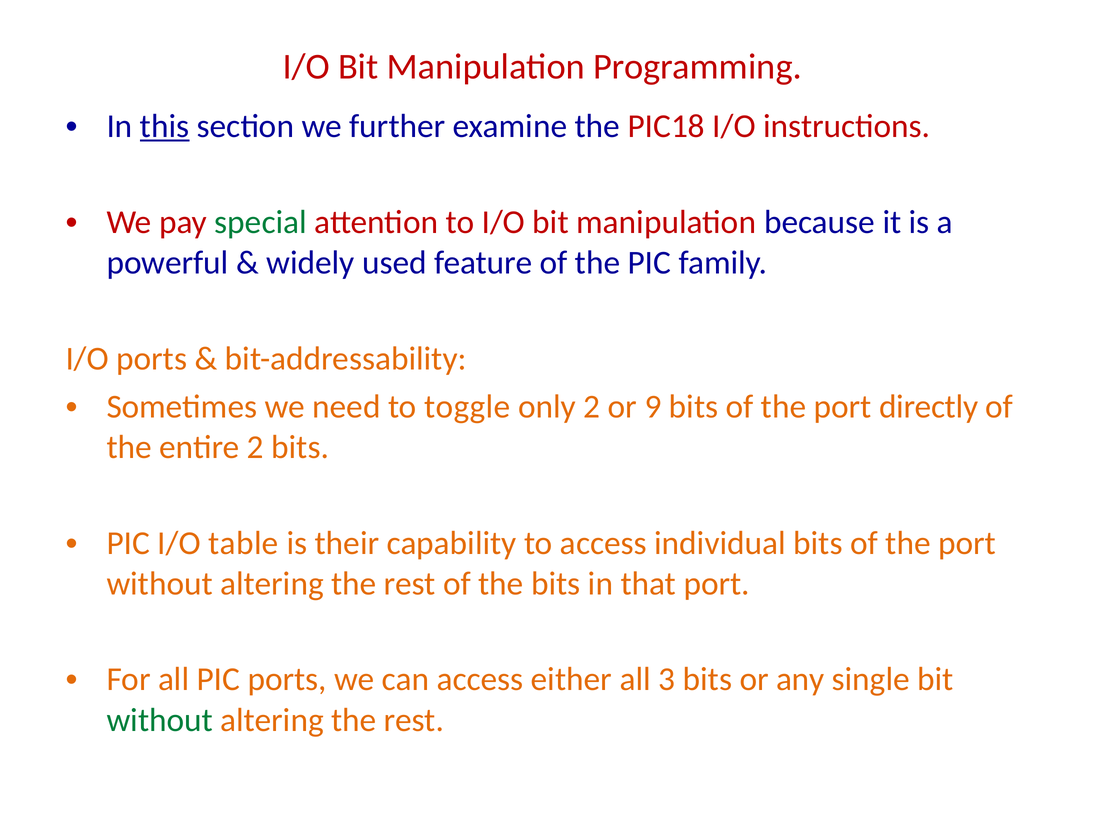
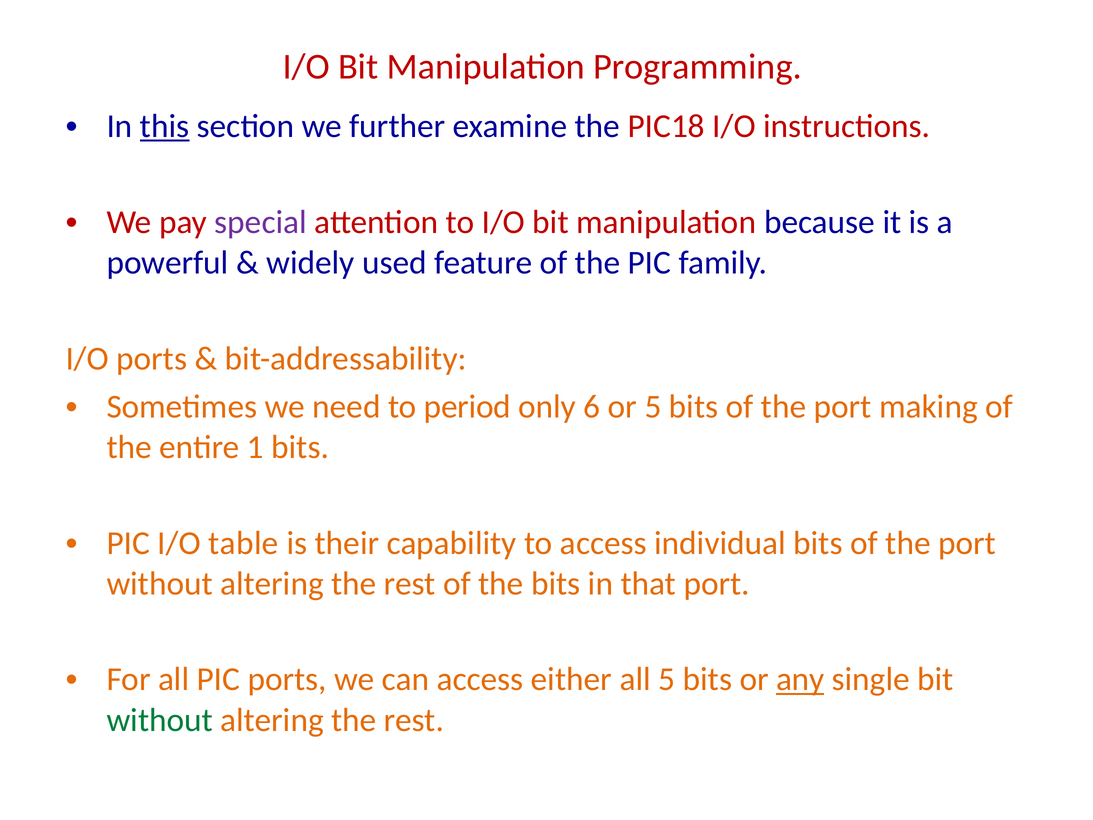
special colour: green -> purple (261, 222)
toggle: toggle -> period (467, 406)
only 2: 2 -> 6 (592, 406)
or 9: 9 -> 5 (653, 406)
directly: directly -> making (928, 406)
entire 2: 2 -> 1 (255, 447)
all 3: 3 -> 5 (667, 679)
any underline: none -> present (800, 679)
